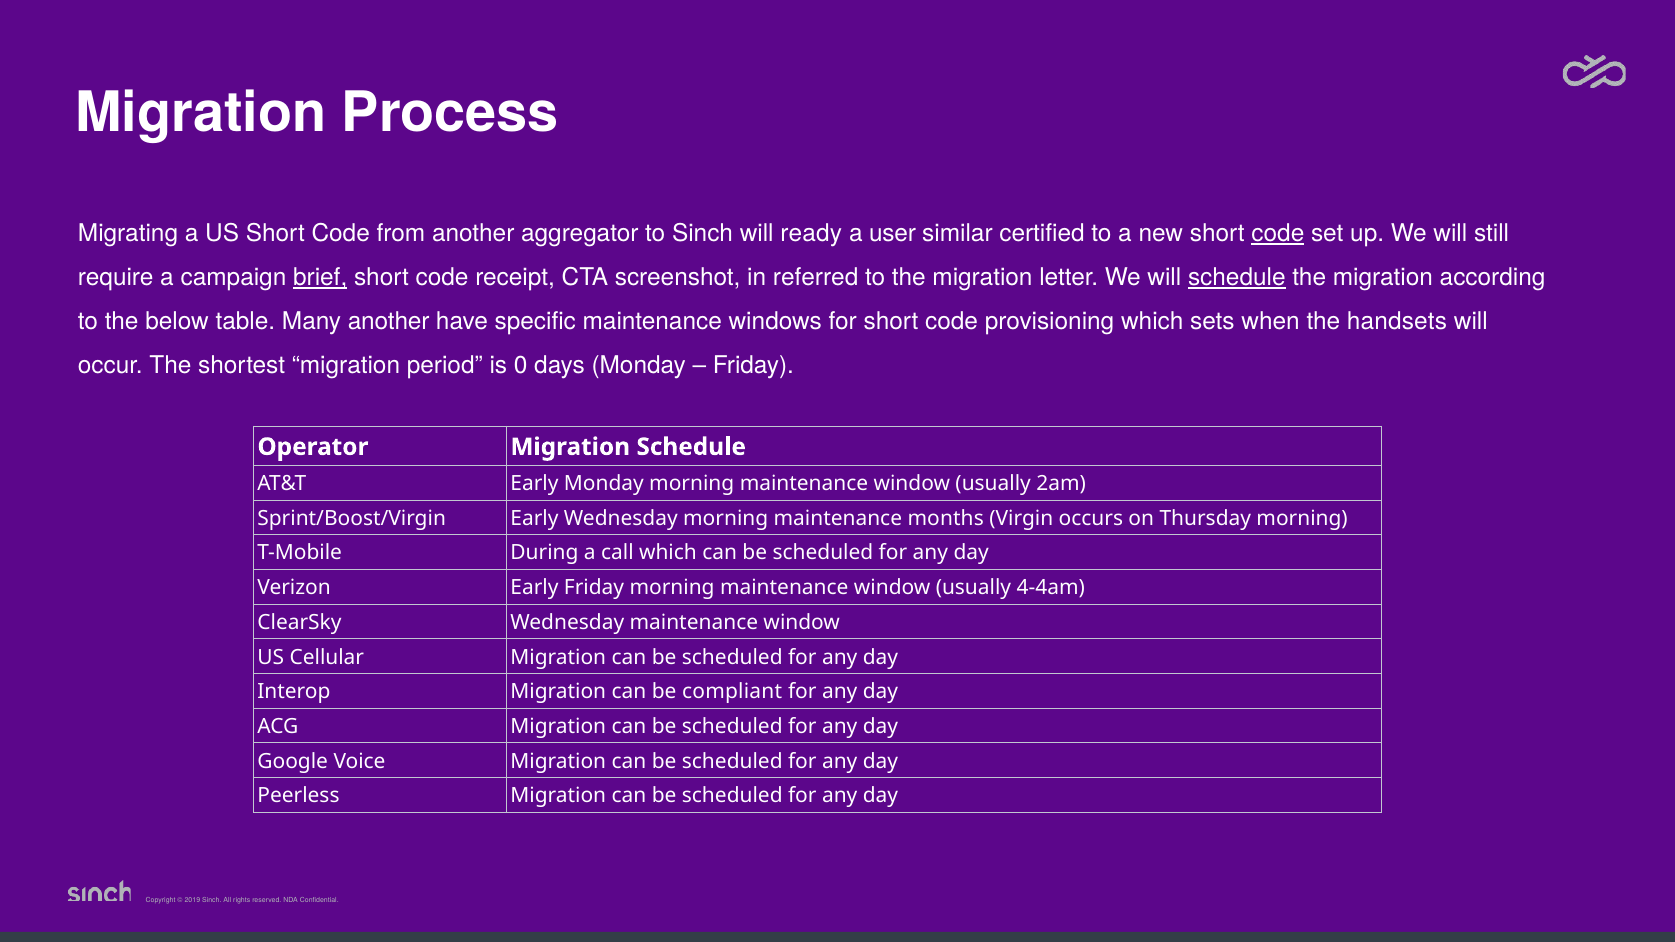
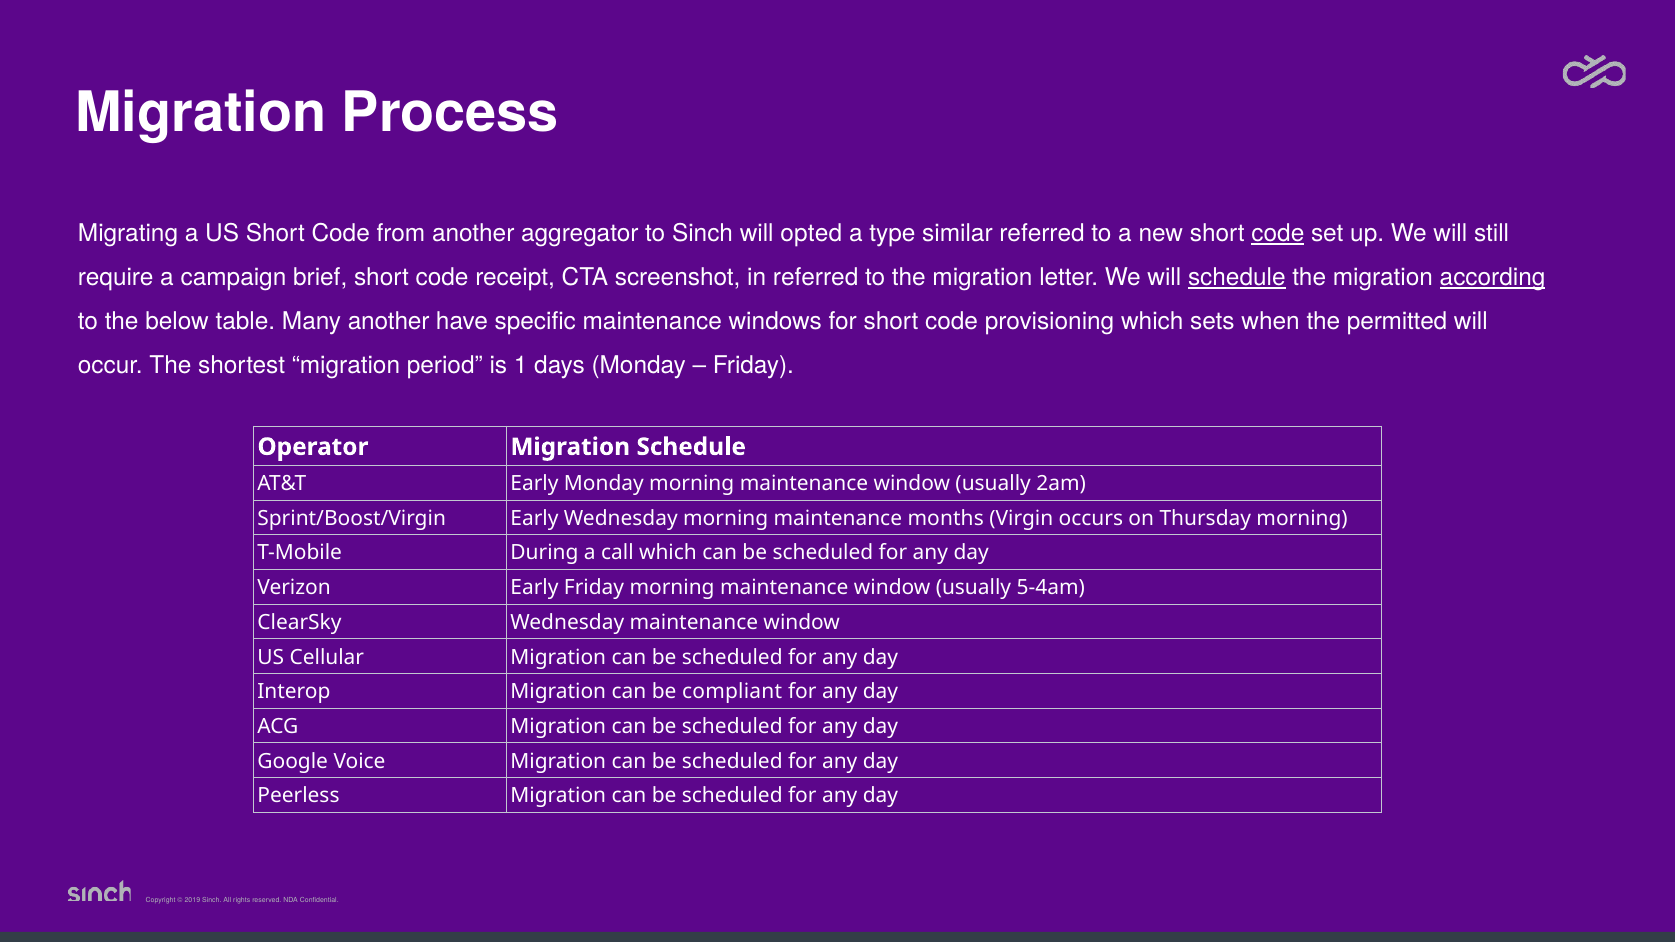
ready: ready -> opted (811, 234)
user: user -> type (892, 234)
similar certified: certified -> referred (1042, 234)
brief underline: present -> none (320, 278)
according underline: none -> present (1493, 278)
handsets: handsets -> permitted (1397, 322)
0: 0 -> 1 (521, 366)
4-4am: 4-4am -> 5-4am (1051, 588)
